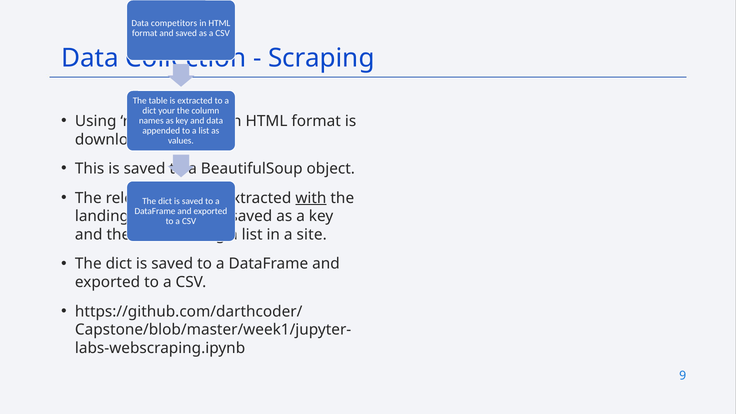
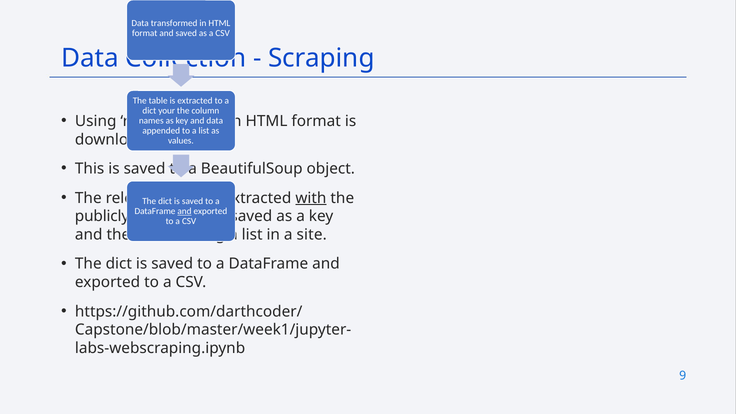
competitors: competitors -> transformed (174, 23)
and underline: none -> present (184, 211)
landing: landing -> publicly (102, 216)
